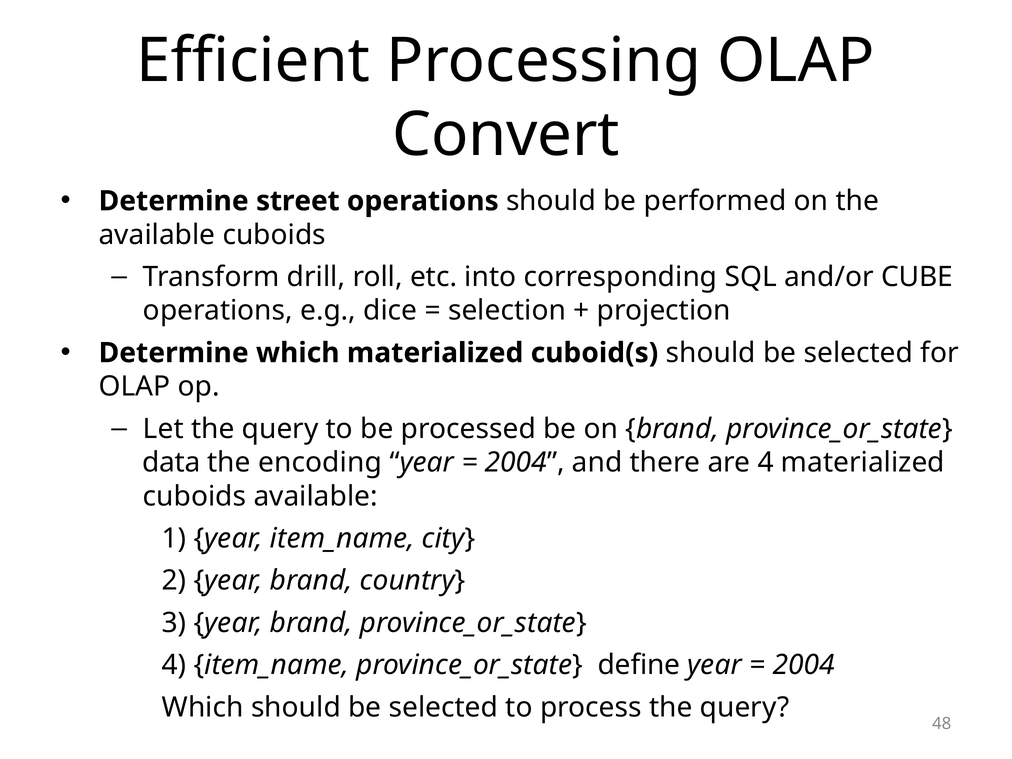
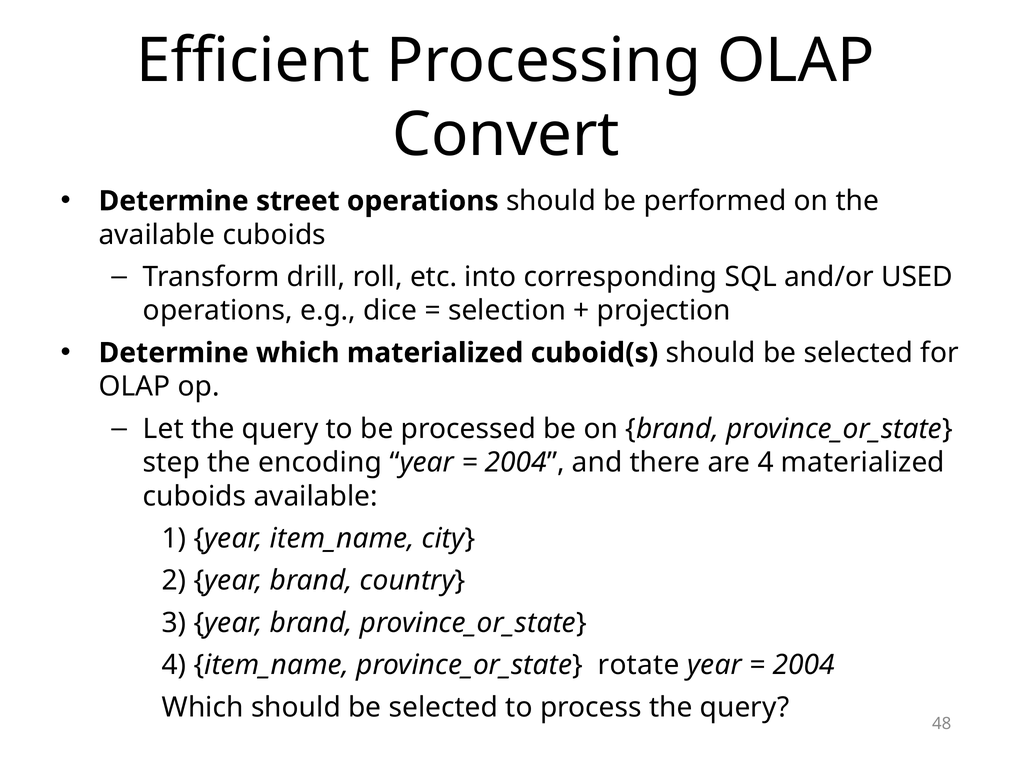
CUBE: CUBE -> USED (917, 277)
data: data -> step (171, 463)
define: define -> rotate (639, 665)
